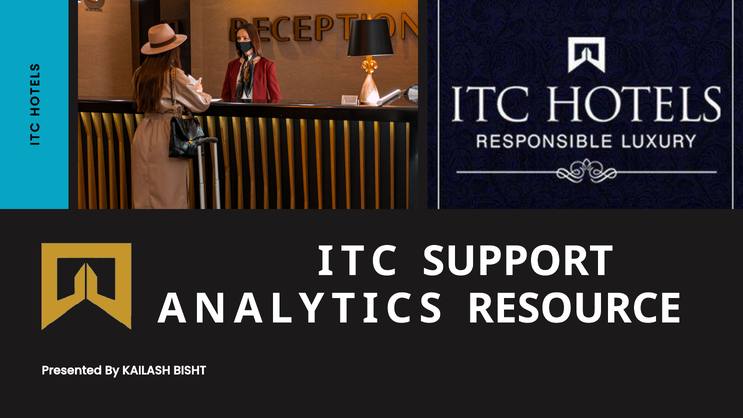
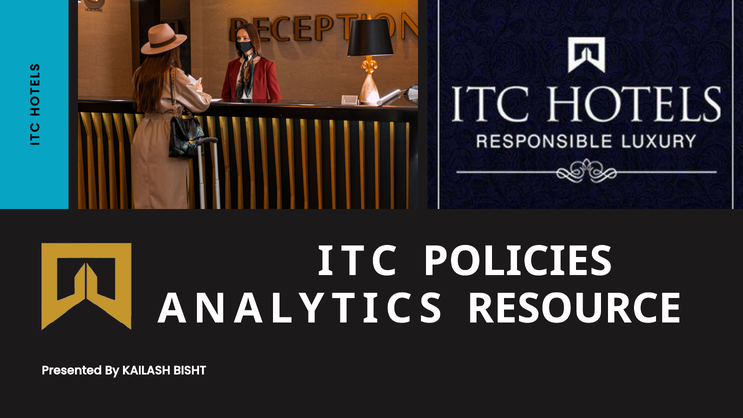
SUPPORT: SUPPORT -> POLICIES (518, 261)
